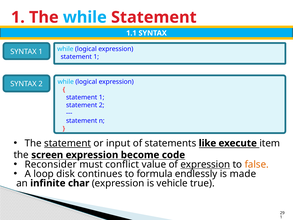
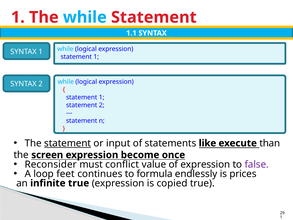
item: item -> than (270, 143)
code: code -> once (173, 155)
expression underline: present -> none (205, 164)
false colour: orange -> purple (257, 164)
disk: disk -> feet (66, 174)
made: made -> prices (243, 174)
infinite char: char -> true (79, 183)
vehicle: vehicle -> copied (172, 183)
